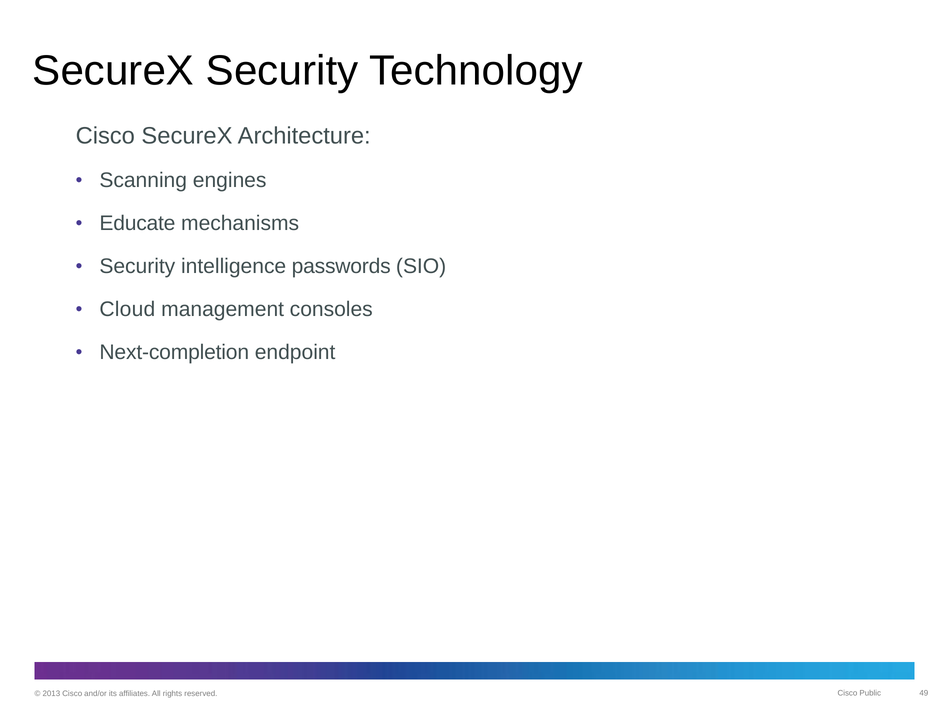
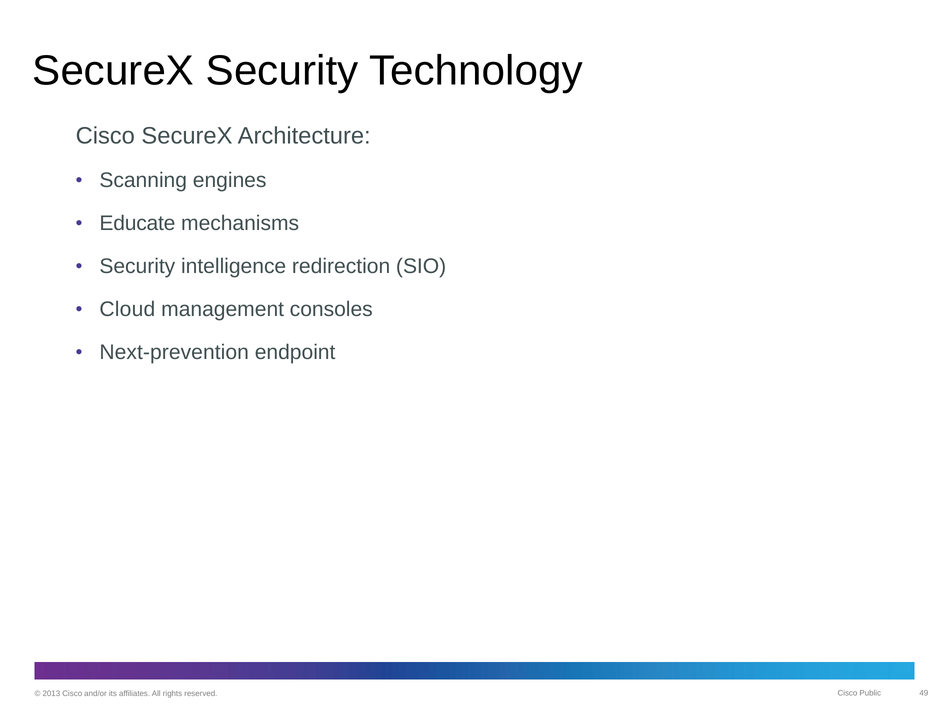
passwords: passwords -> redirection (341, 266)
Next-completion: Next-completion -> Next-prevention (174, 352)
